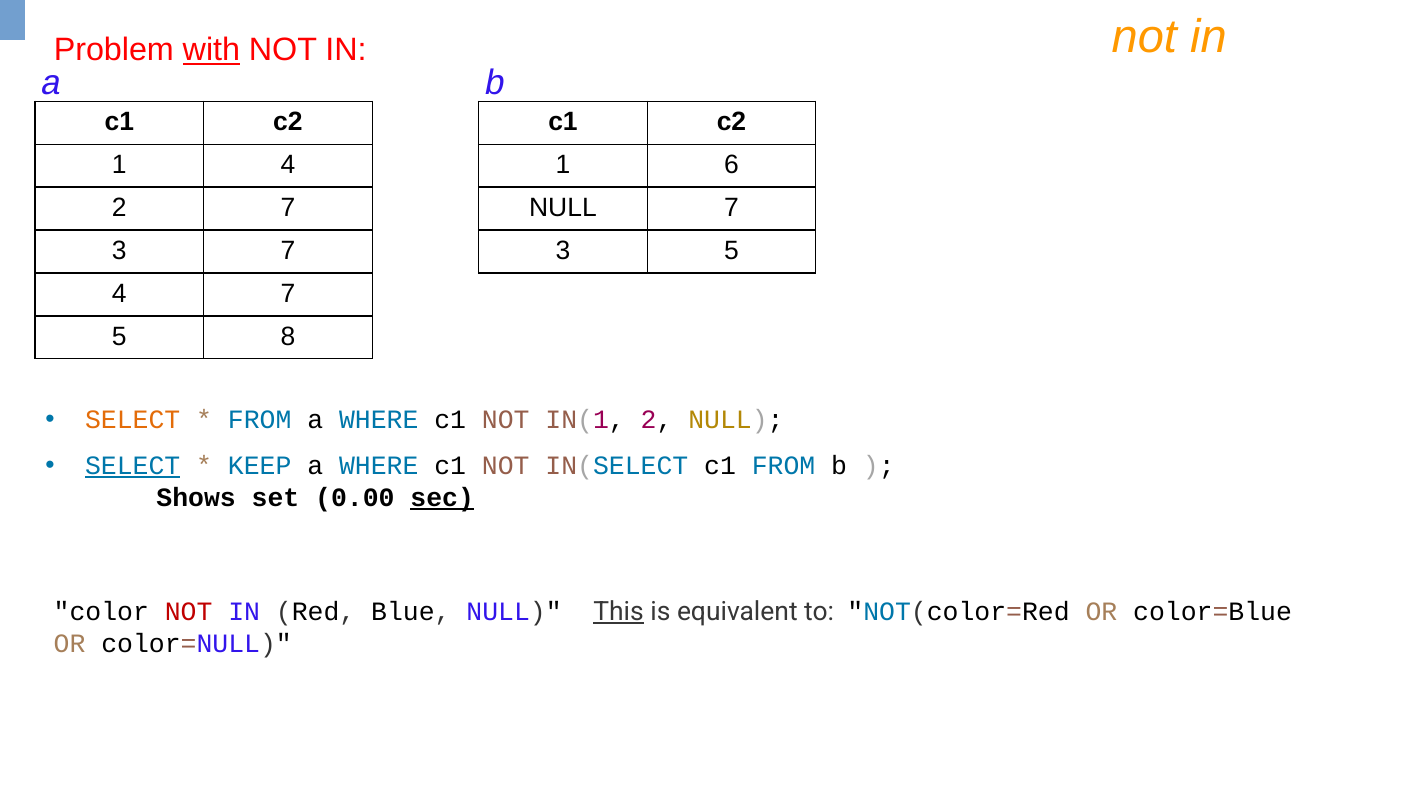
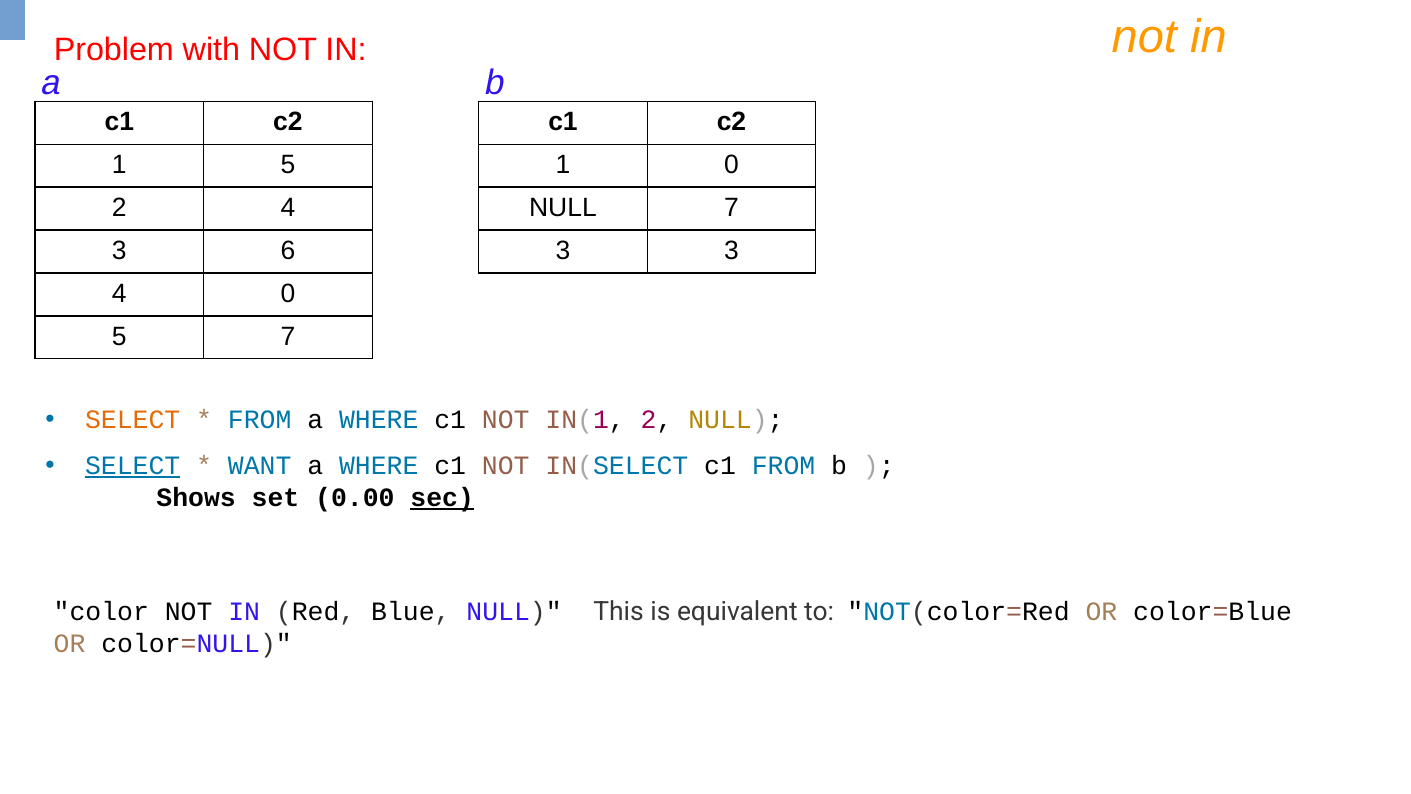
with underline: present -> none (211, 50)
1 4: 4 -> 5 (288, 165)
1 6: 6 -> 0 (732, 165)
2 7: 7 -> 4 (288, 208)
3 7: 7 -> 6 (288, 250)
3 5: 5 -> 3 (732, 250)
4 7: 7 -> 0 (288, 293)
5 8: 8 -> 7 (288, 336)
KEEP: KEEP -> WANT (260, 466)
NOT colour: red -> black (189, 611)
This underline: present -> none (619, 611)
